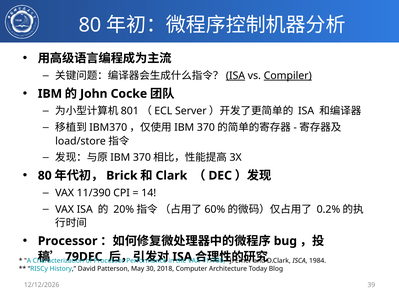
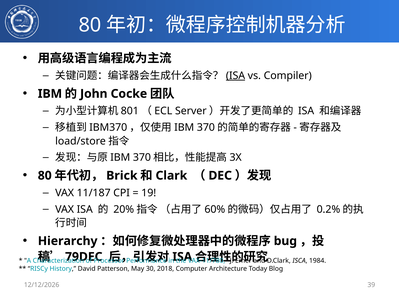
Compiler underline: present -> none (288, 76)
11/390: 11/390 -> 11/187 (94, 193)
14: 14 -> 19 (149, 193)
Processor: Processor -> Hierarchy (68, 241)
